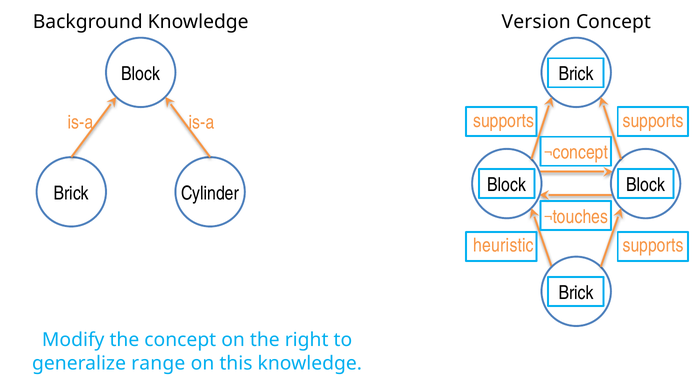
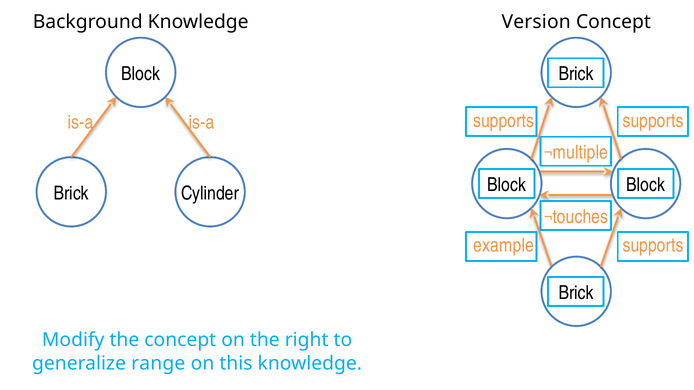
¬concept: ¬concept -> ¬multiple (576, 153)
heuristic: heuristic -> example (504, 246)
